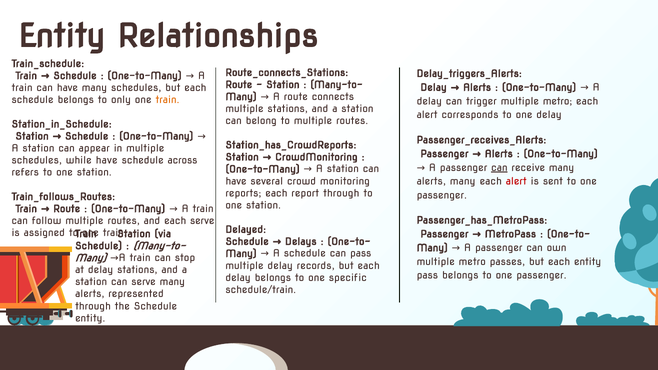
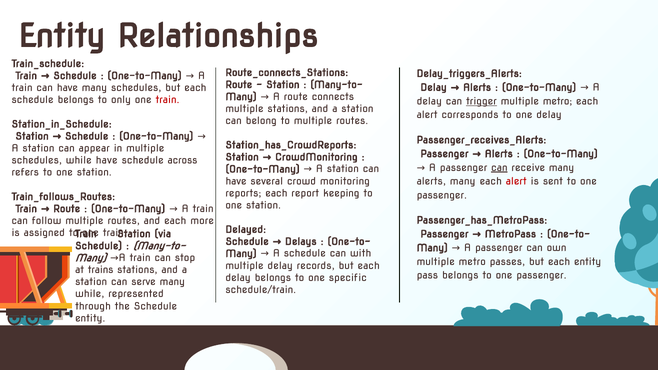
train colour: orange -> red (168, 100)
trigger underline: none -> present (481, 101)
report through: through -> keeping (341, 193)
each serve: serve -> more (202, 221)
can pass: pass -> with (361, 254)
at delay: delay -> trains (101, 270)
alerts: alerts -> while (90, 294)
